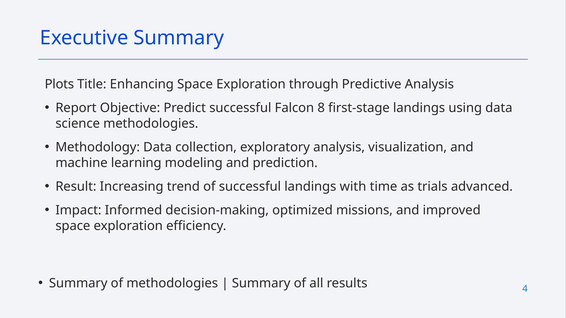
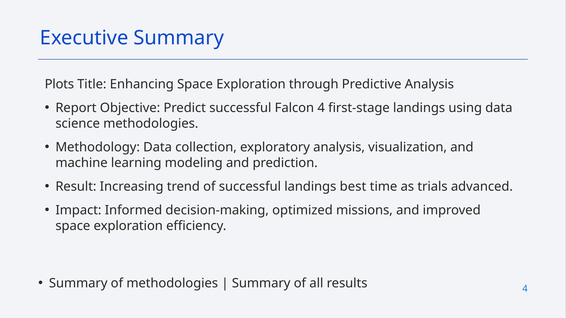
Falcon 8: 8 -> 4 (321, 108)
with: with -> best (353, 187)
